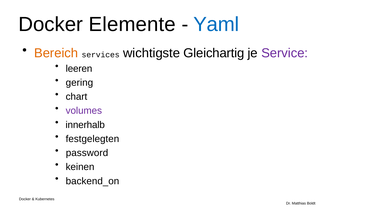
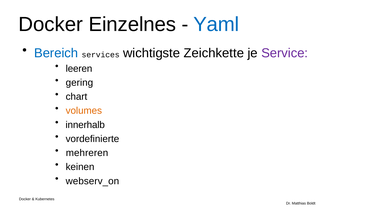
Elemente: Elemente -> Einzelnes (132, 24)
Bereich colour: orange -> blue (56, 53)
Gleichartig: Gleichartig -> Zeichkette (214, 53)
volumes colour: purple -> orange (84, 111)
festgelegten: festgelegten -> vordefinierte (92, 139)
password: password -> mehreren (87, 153)
backend_on: backend_on -> webserv_on (92, 181)
